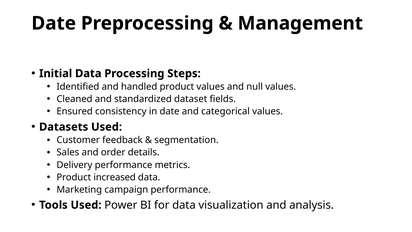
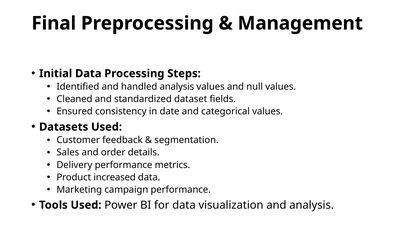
Date: Date -> Final (54, 23)
handled product: product -> analysis (177, 87)
